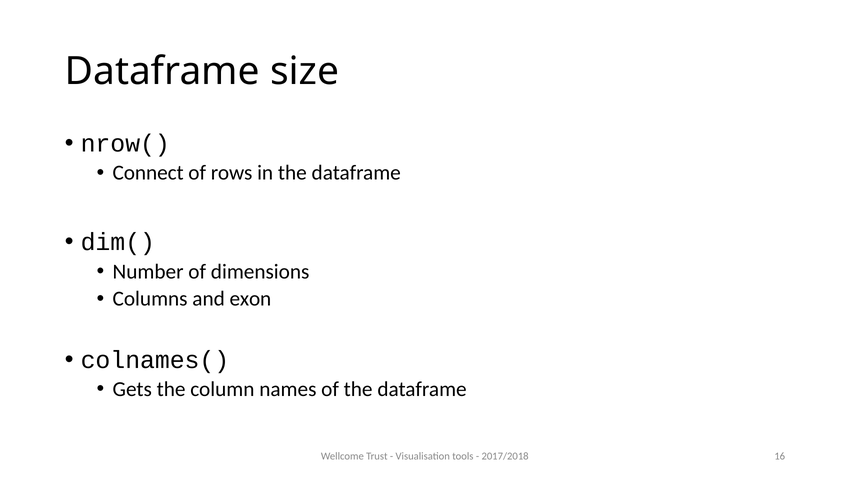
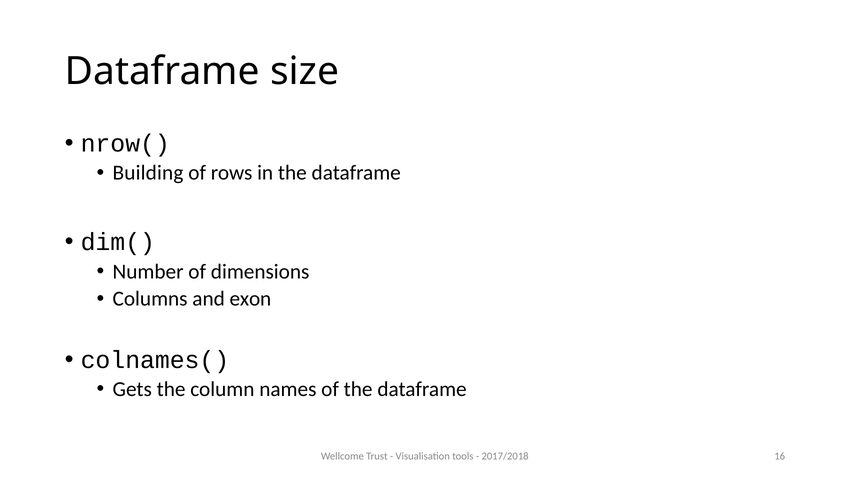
Connect: Connect -> Building (148, 173)
